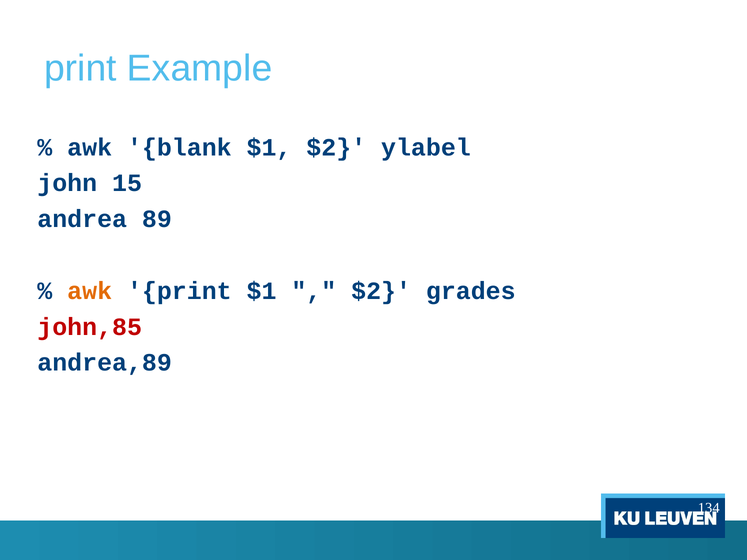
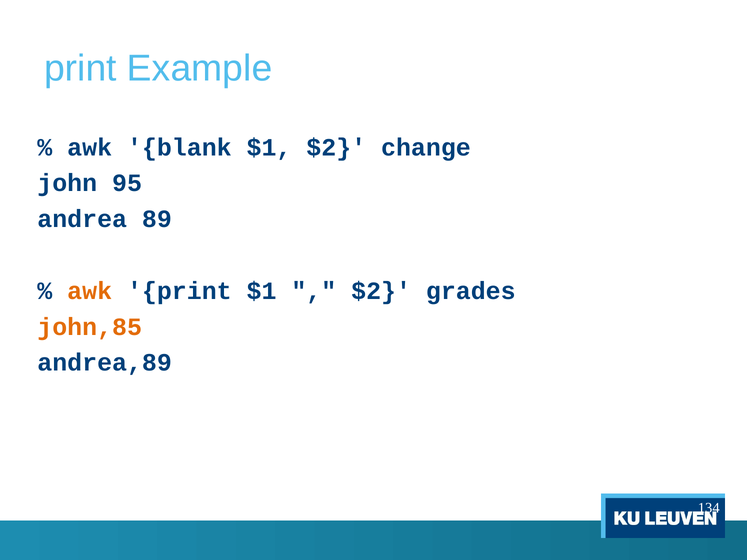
ylabel: ylabel -> change (426, 147)
15: 15 -> 95 (127, 183)
john,85 colour: red -> orange (90, 327)
